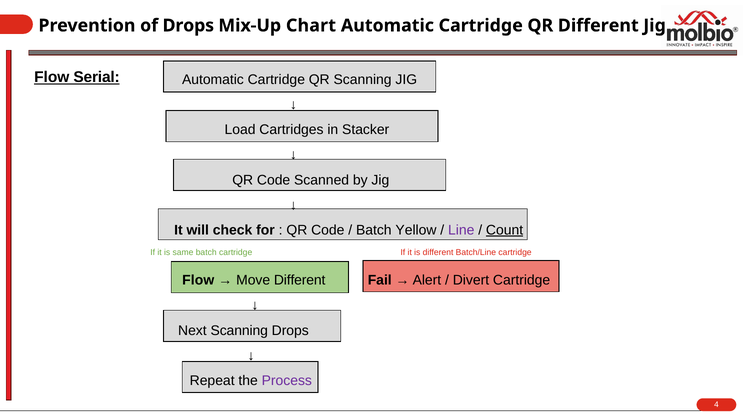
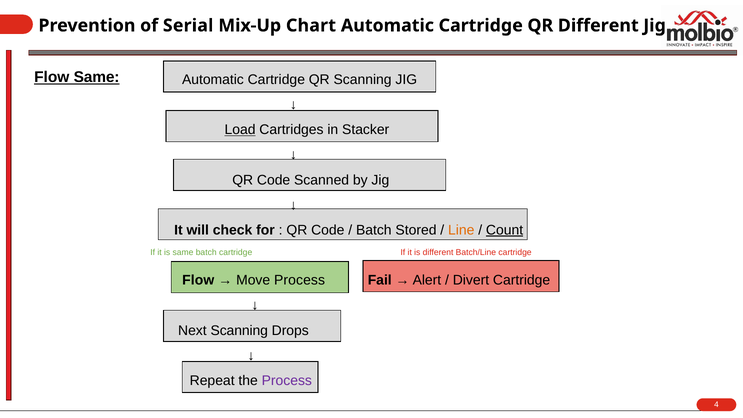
of Drops: Drops -> Serial (188, 26)
Flow Serial: Serial -> Same (97, 77)
Load underline: none -> present (240, 130)
Yellow: Yellow -> Stored (416, 230)
Line colour: purple -> orange (461, 230)
Move Different: Different -> Process (300, 280)
